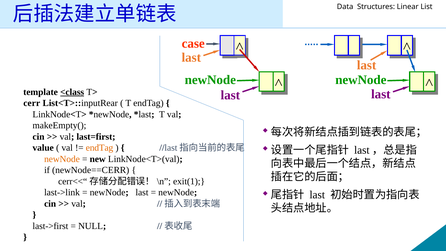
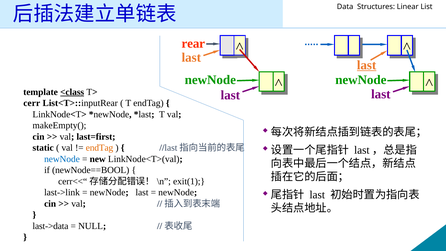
case: case -> rear (193, 44)
last underline: none -> present (367, 65)
value: value -> static (43, 148)
newNode colour: orange -> blue (62, 159)
newNode==CERR: newNode==CERR -> newNode==BOOL (91, 170)
last->first: last->first -> last->data (50, 226)
